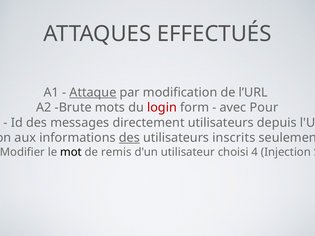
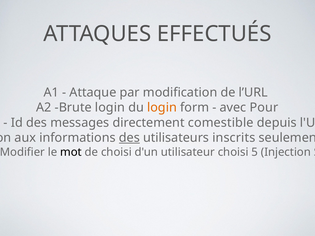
Attaque underline: present -> none (93, 93)
Brute mots: mots -> login (110, 108)
login colour: red -> orange (162, 108)
directement utilisateurs: utilisateurs -> comestible (221, 123)
de remis: remis -> choisi (116, 152)
4: 4 -> 5 (255, 152)
